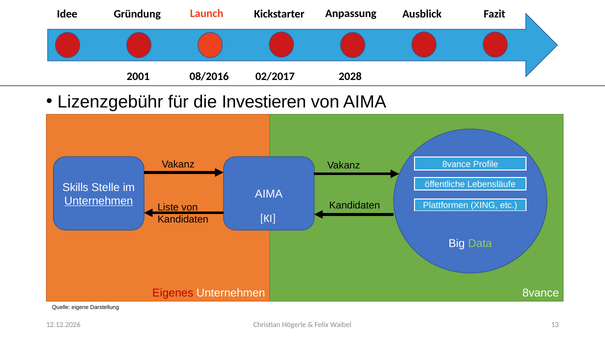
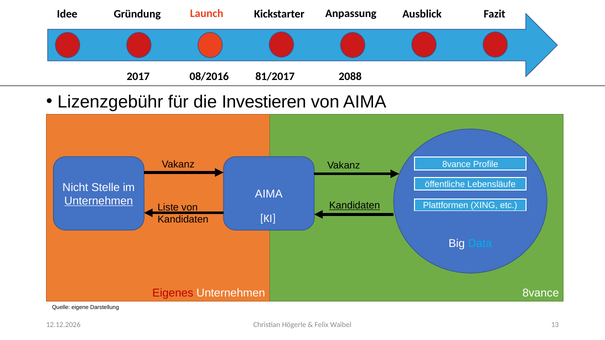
02/2017: 02/2017 -> 81/2017 (275, 77)
2028: 2028 -> 2088 (350, 77)
2001: 2001 -> 2017 (138, 77)
Skills: Skills -> Nicht (75, 188)
Kandidaten underline: none -> present (355, 206)
Data colour: light green -> light blue (480, 244)
